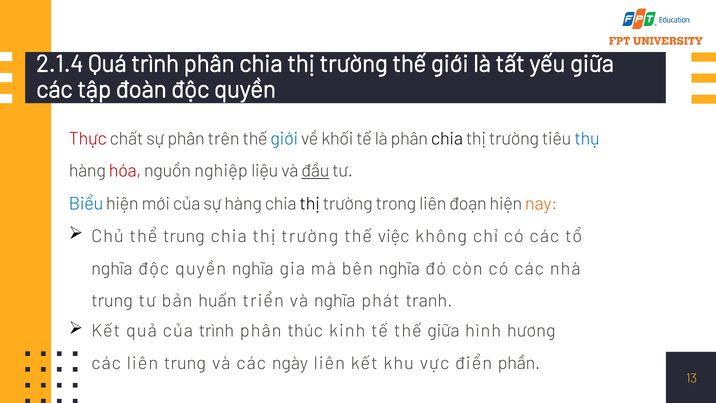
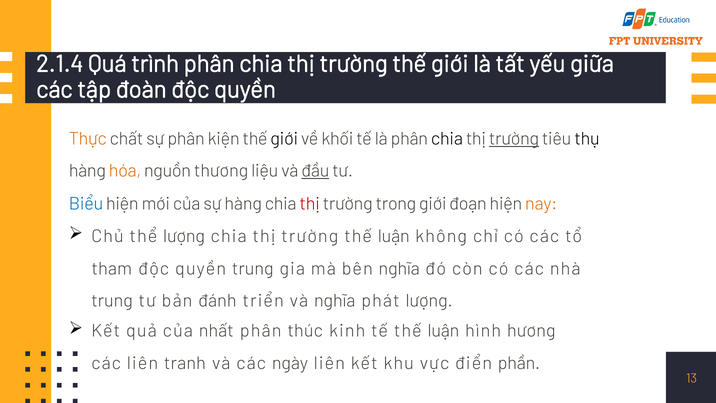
Thực colour: red -> orange (88, 139)
trên: trên -> kiện (224, 139)
giới colour: blue -> black (284, 139)
trường underline: none -> present (514, 139)
thụ colour: blue -> black (587, 139)
hóa colour: red -> orange (125, 171)
nghiệp: nghiệp -> thương (221, 171)
thị colour: black -> red (310, 204)
trong liên: liên -> giới (433, 204)
thể trung: trung -> lượng (184, 236)
trường thế việc: việc -> luận (394, 236)
nghĩa: nghĩa -> tham (112, 269)
quyền nghĩa: nghĩa -> trung (253, 269)
huấn: huấn -> đánh (217, 301)
phát tranh: tranh -> lượng (429, 301)
của trình: trình -> nhất (216, 331)
tế thế giữa: giữa -> luận (443, 331)
liên trung: trung -> tranh (185, 363)
